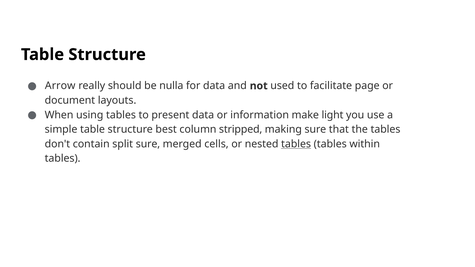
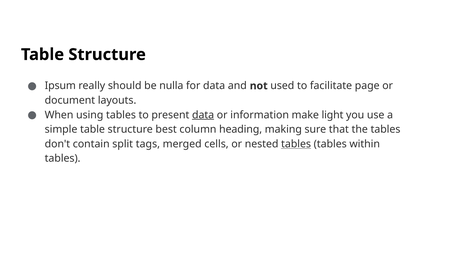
Arrow: Arrow -> Ipsum (60, 86)
data underline: none -> present (203, 115)
stripped: stripped -> heading (241, 130)
split sure: sure -> tags (148, 144)
